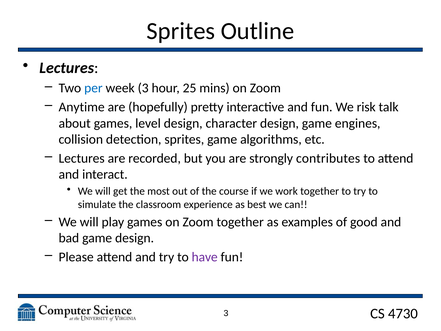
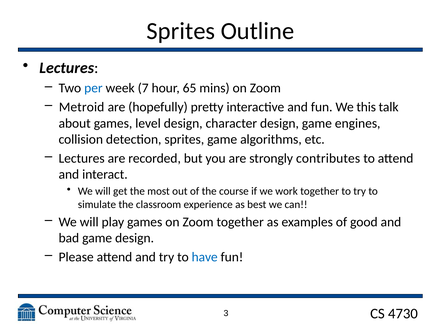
week 3: 3 -> 7 (143, 88)
25: 25 -> 65 (190, 88)
Anytime: Anytime -> Metroid (82, 107)
risk: risk -> this (366, 107)
have colour: purple -> blue (205, 257)
